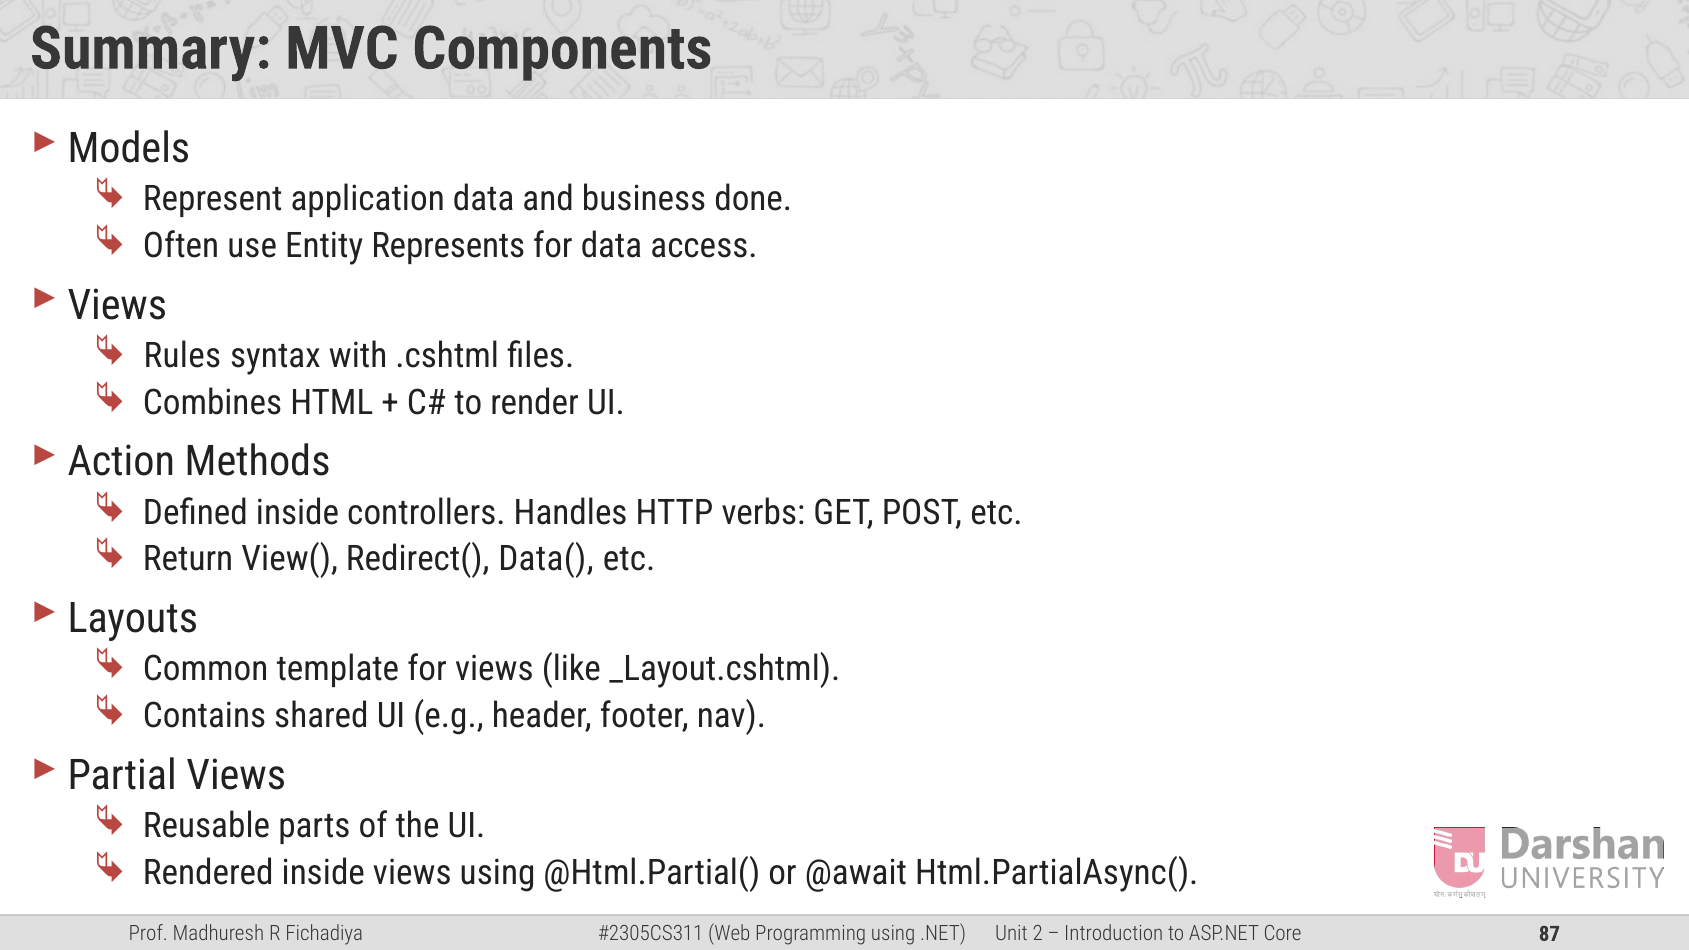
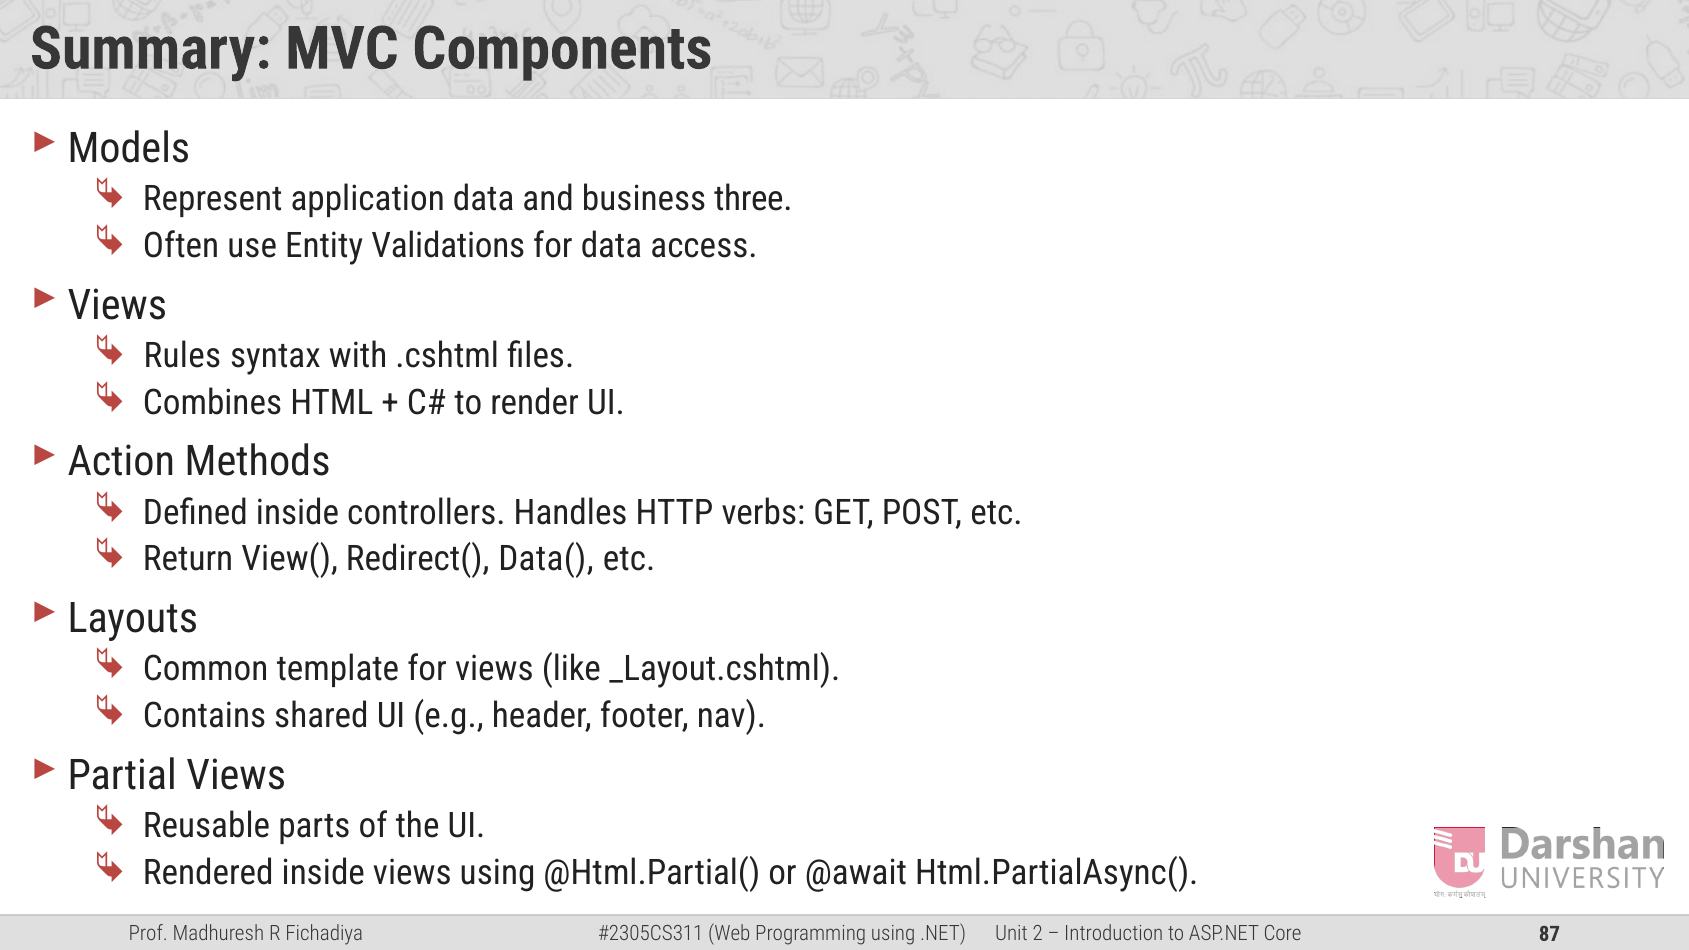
done: done -> three (753, 199)
Represents: Represents -> Validations (448, 246)
